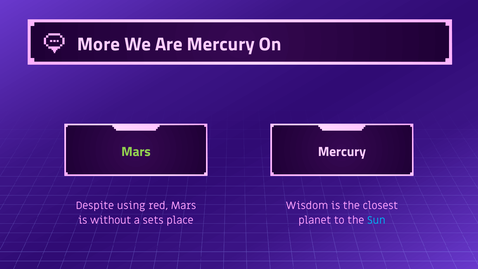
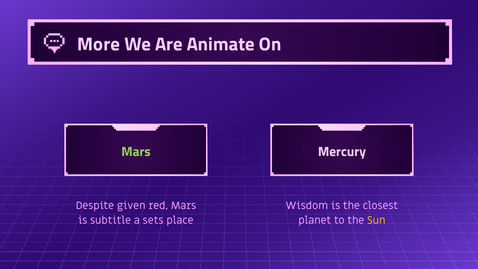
Are Mercury: Mercury -> Animate (221, 44)
using: using -> given (131, 206)
without: without -> subtitle (111, 220)
Sun colour: light blue -> yellow (376, 220)
